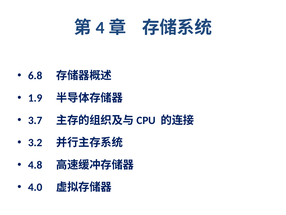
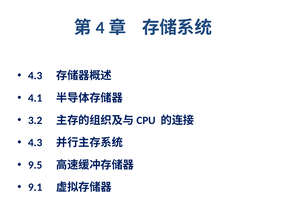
6.8: 6.8 -> 4.3 (35, 76)
1.9: 1.9 -> 4.1 (35, 98)
3.7: 3.7 -> 3.2 (35, 120)
3.2: 3.2 -> 4.3 (35, 142)
4.8: 4.8 -> 9.5 (35, 165)
4.0: 4.0 -> 9.1 (35, 187)
